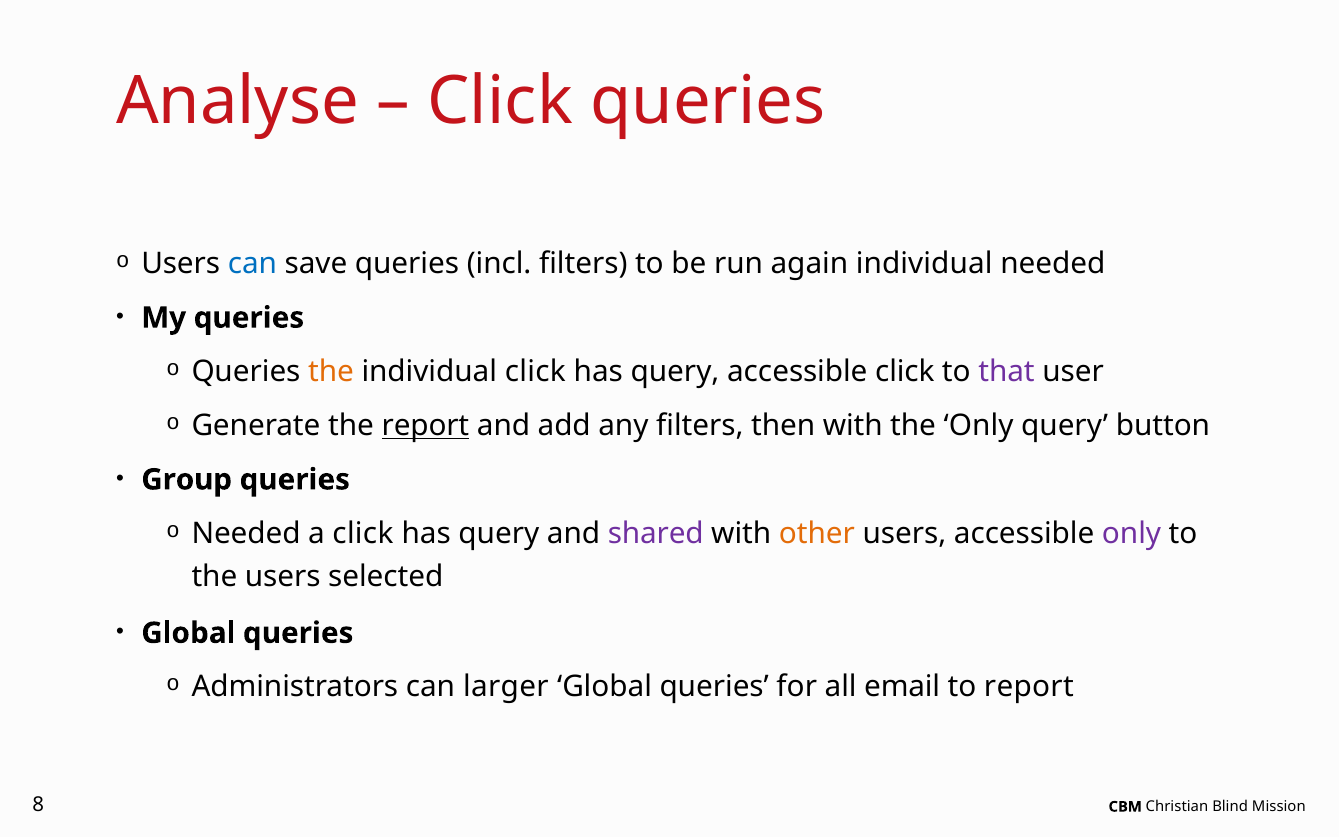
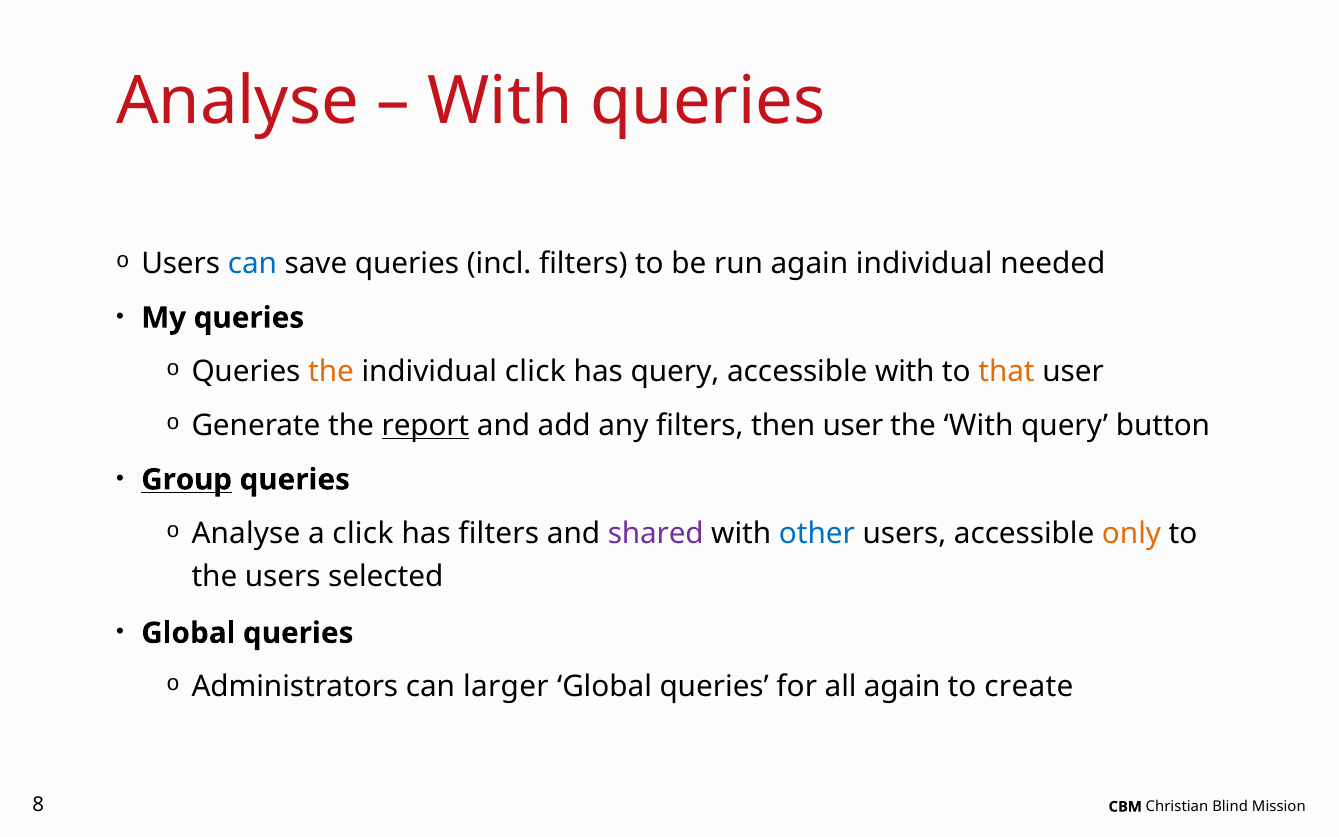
Click: Click -> With (500, 101)
accessible click: click -> with (905, 372)
that colour: purple -> orange (1007, 372)
then with: with -> user (853, 426)
the Only: Only -> With (979, 426)
Group underline: none -> present (187, 480)
Needed: Needed -> Analyse (246, 534)
query: query -> filters (499, 534)
other colour: orange -> blue (817, 534)
only colour: purple -> orange (1132, 534)
all email: email -> again (902, 687)
to report: report -> create (1029, 687)
